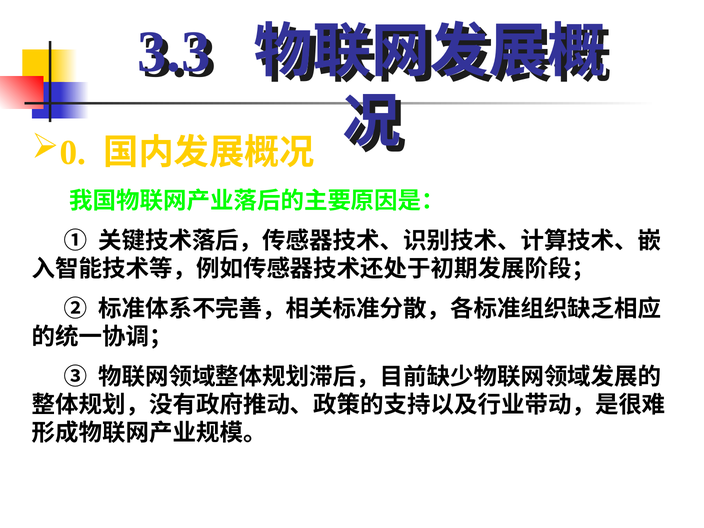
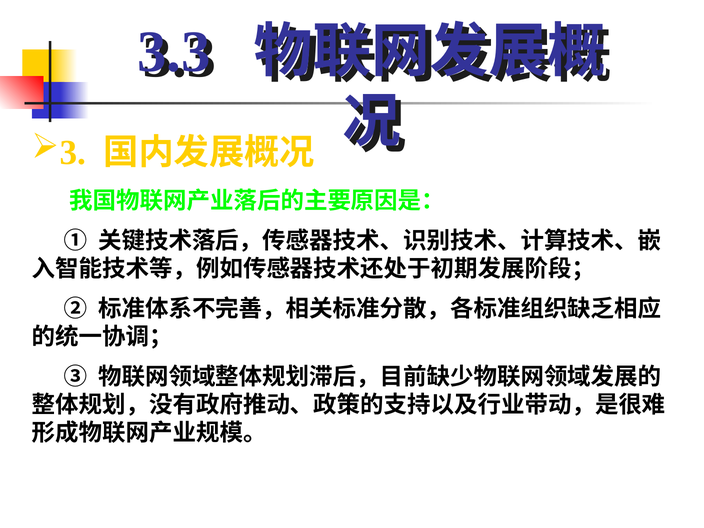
0: 0 -> 3 (73, 152)
